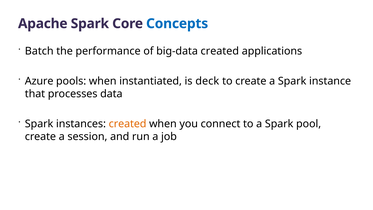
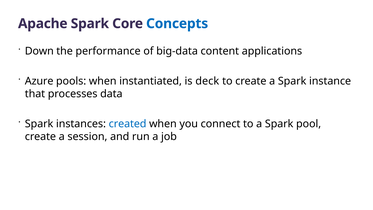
Batch: Batch -> Down (39, 51)
big-data created: created -> content (220, 51)
created colour: orange -> blue (128, 124)
